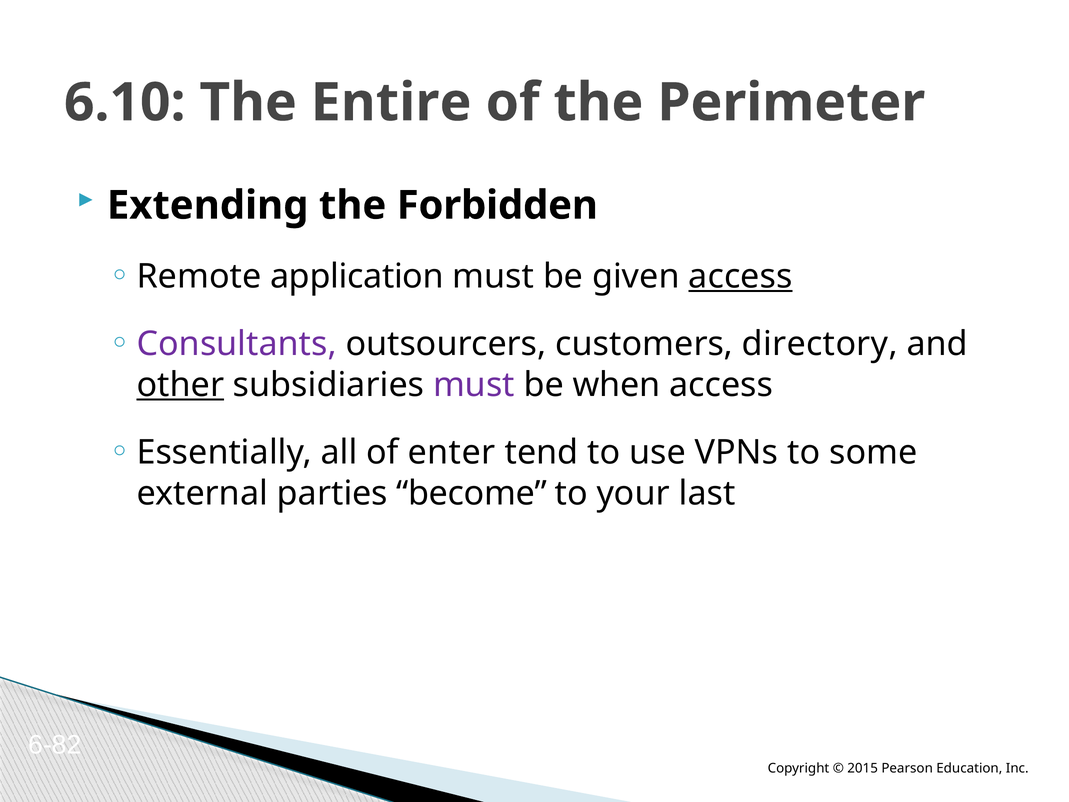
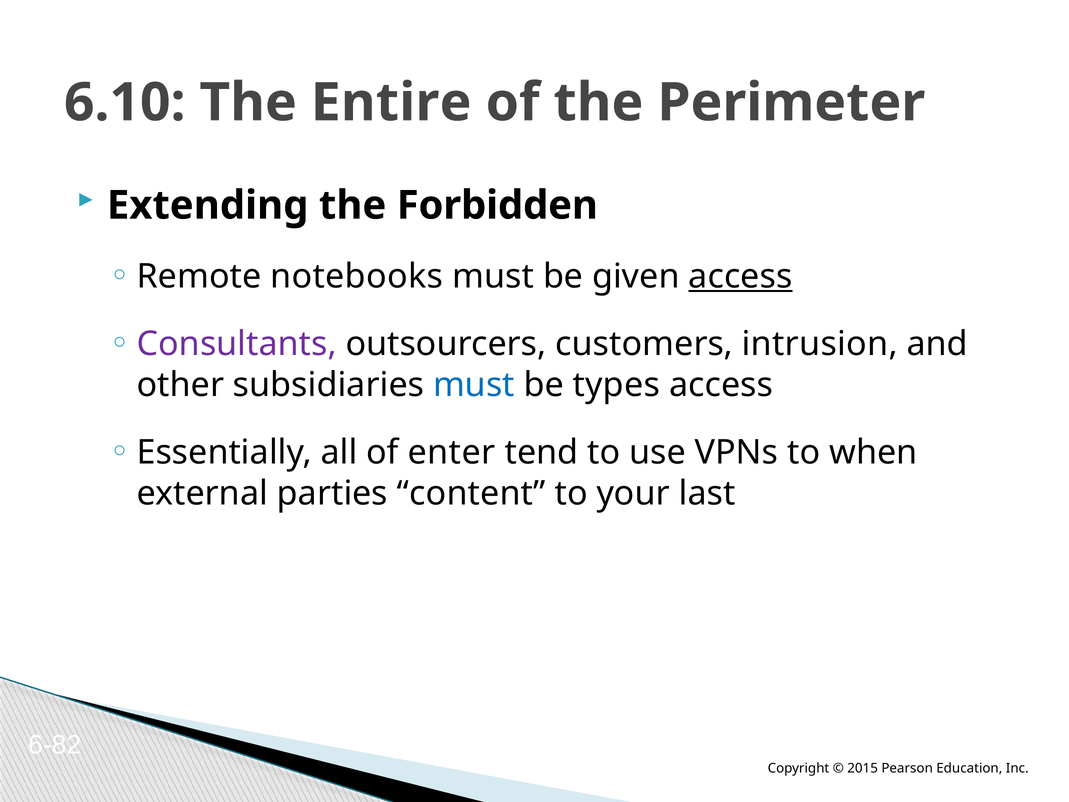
application: application -> notebooks (357, 276)
directory: directory -> intrusion (820, 344)
other underline: present -> none (180, 385)
must colour: purple -> blue (474, 385)
when: when -> types (616, 385)
some: some -> when (873, 453)
become: become -> content (471, 493)
